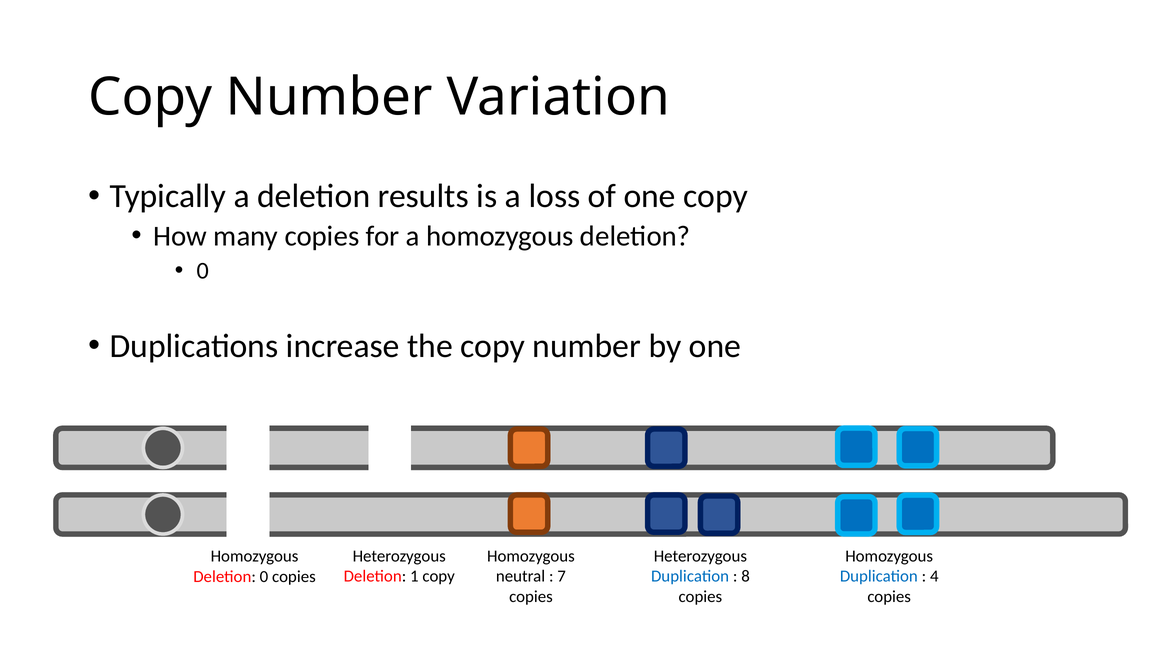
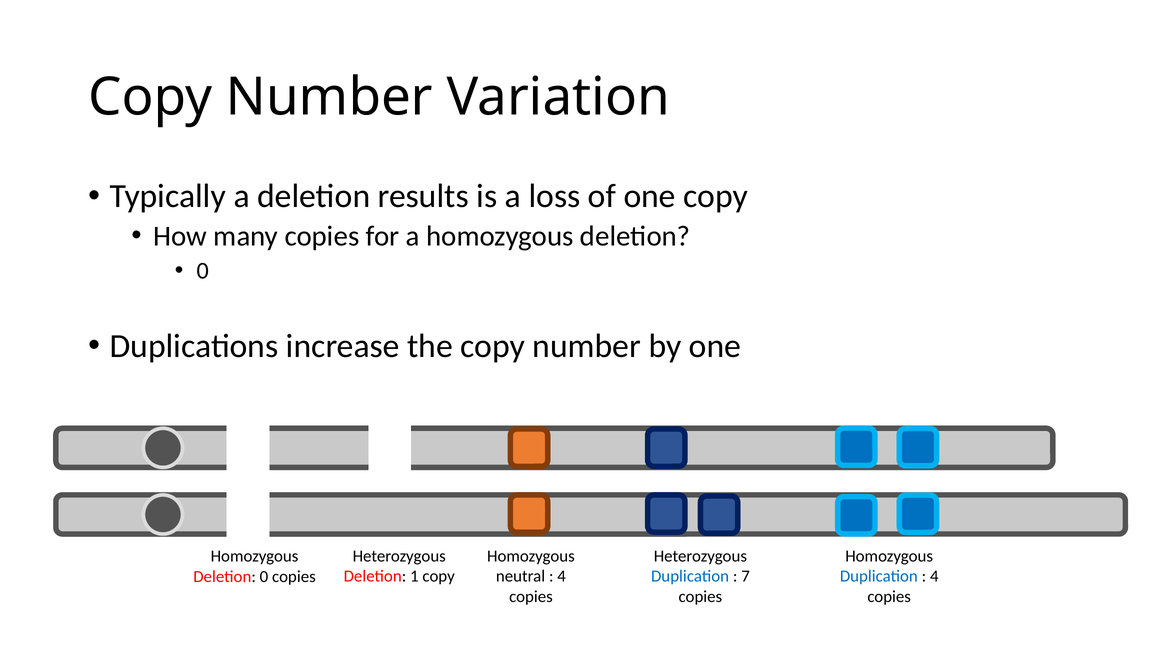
7: 7 -> 4 (562, 577)
8: 8 -> 7 (746, 577)
